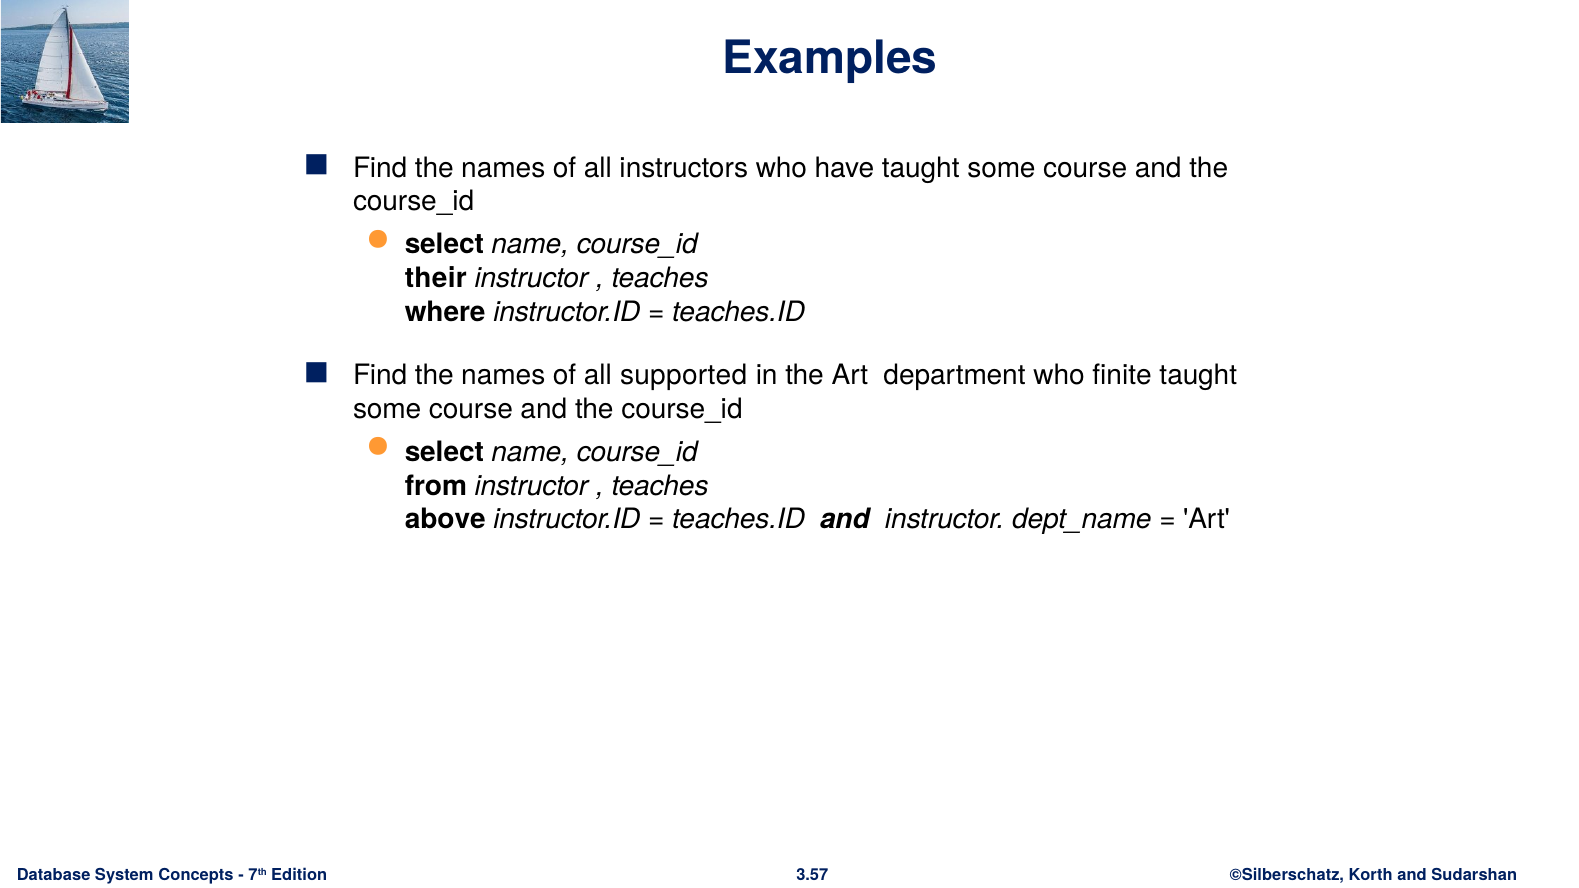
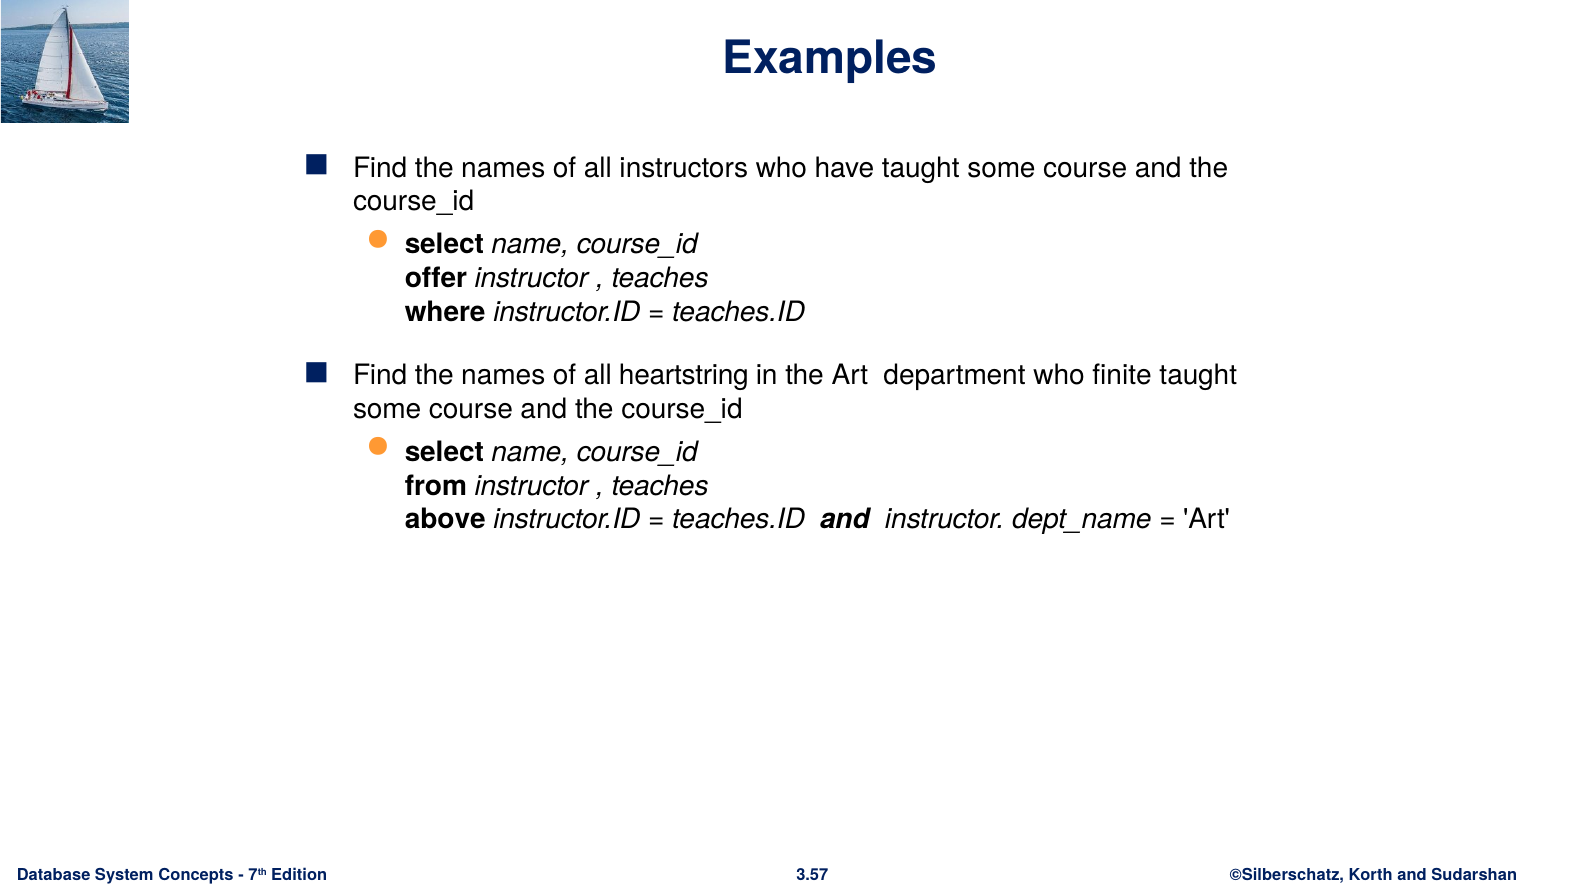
their: their -> offer (436, 278)
supported: supported -> heartstring (684, 376)
